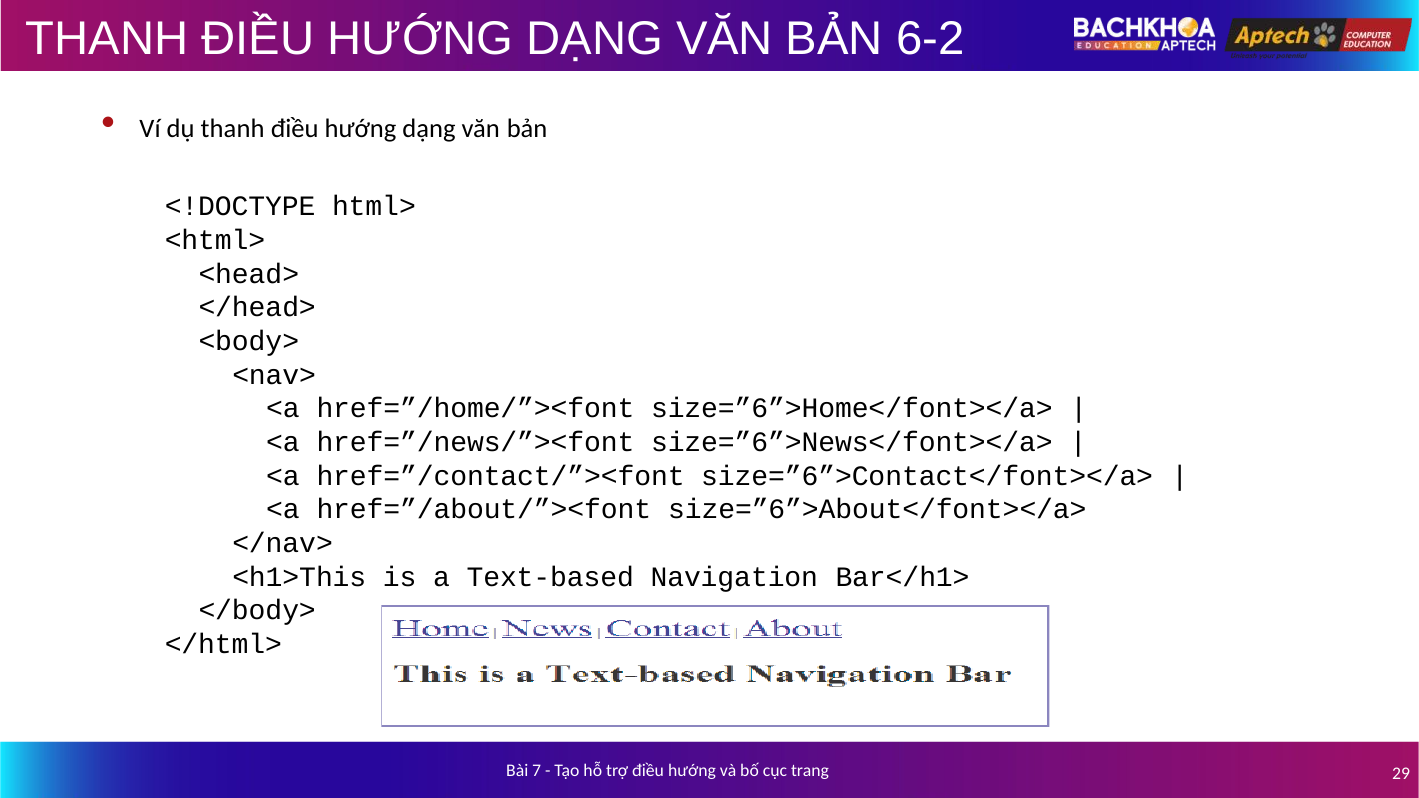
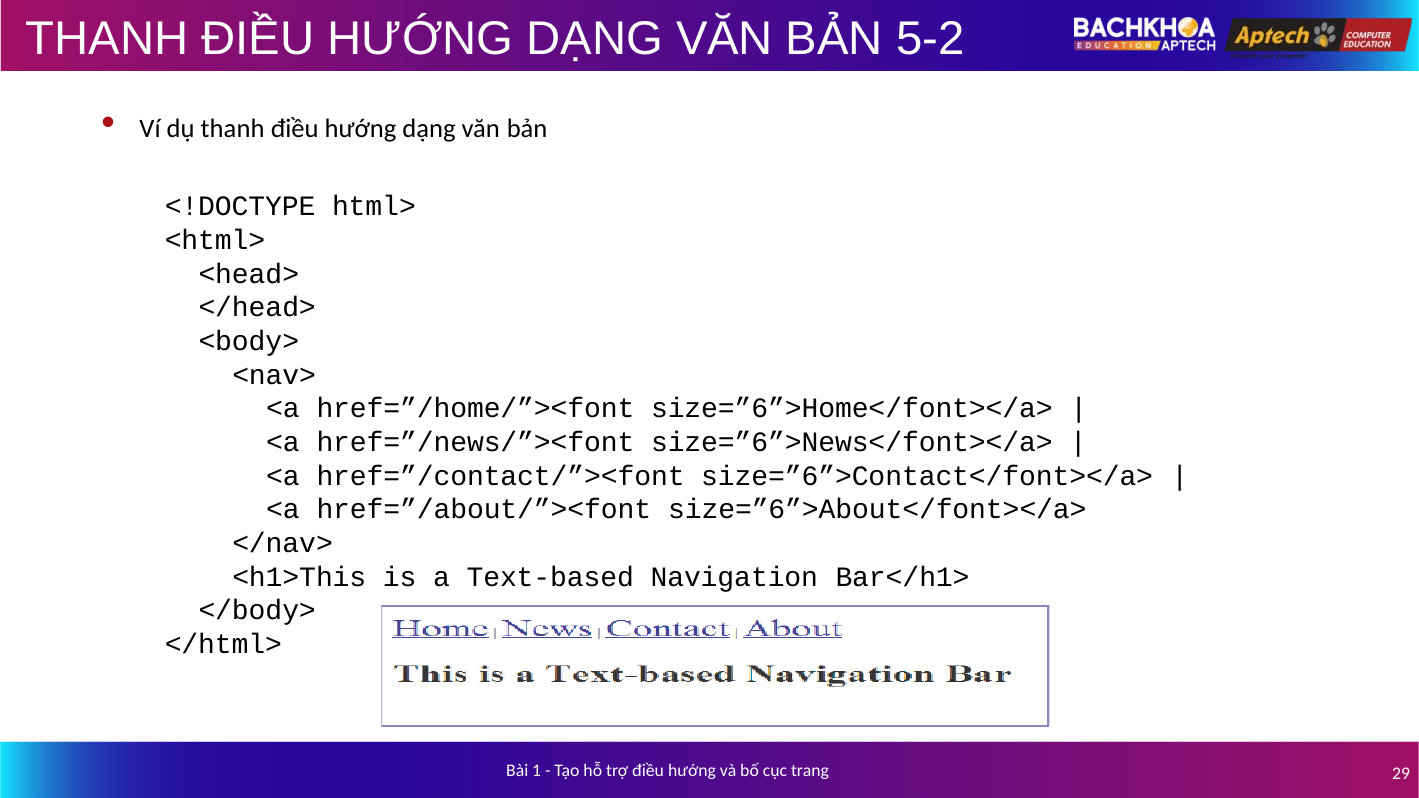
6-2: 6-2 -> 5-2 (930, 38)
7: 7 -> 1 (537, 771)
